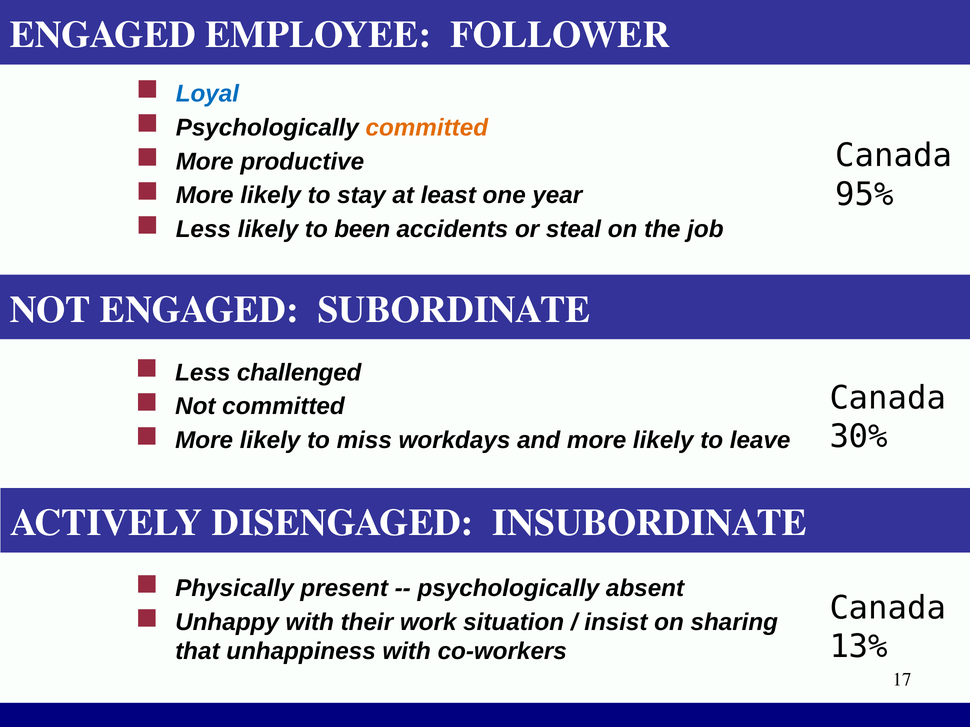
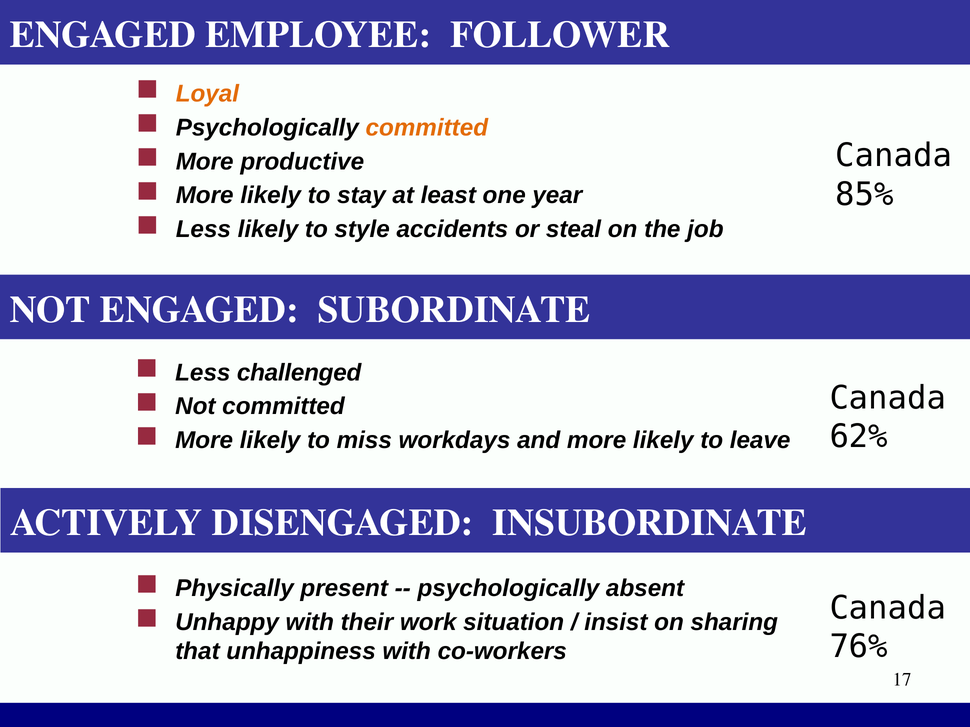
Loyal colour: blue -> orange (207, 94)
95%: 95% -> 85% (865, 195)
been: been -> style (362, 230)
30%: 30% -> 62% (859, 437)
13%: 13% -> 76% (859, 647)
